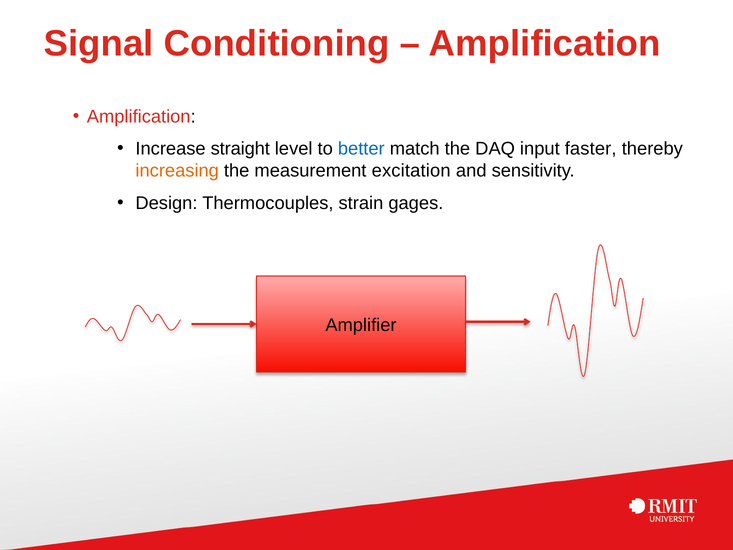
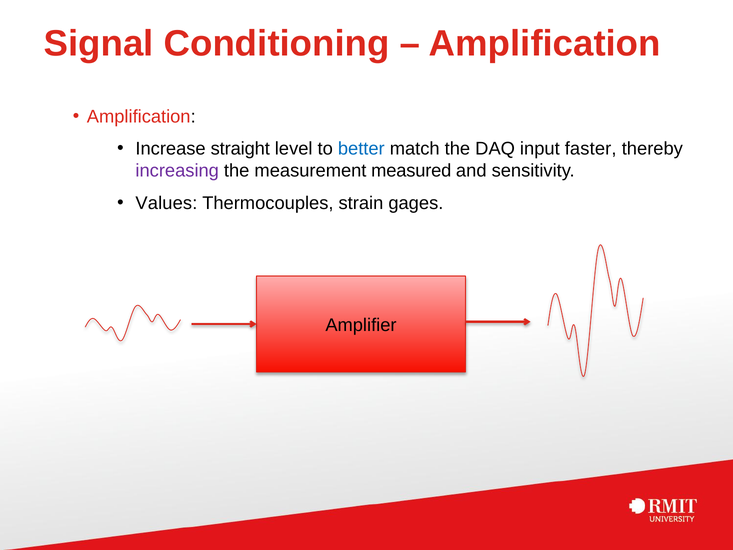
increasing colour: orange -> purple (177, 171)
excitation: excitation -> measured (411, 171)
Design: Design -> Values (166, 203)
